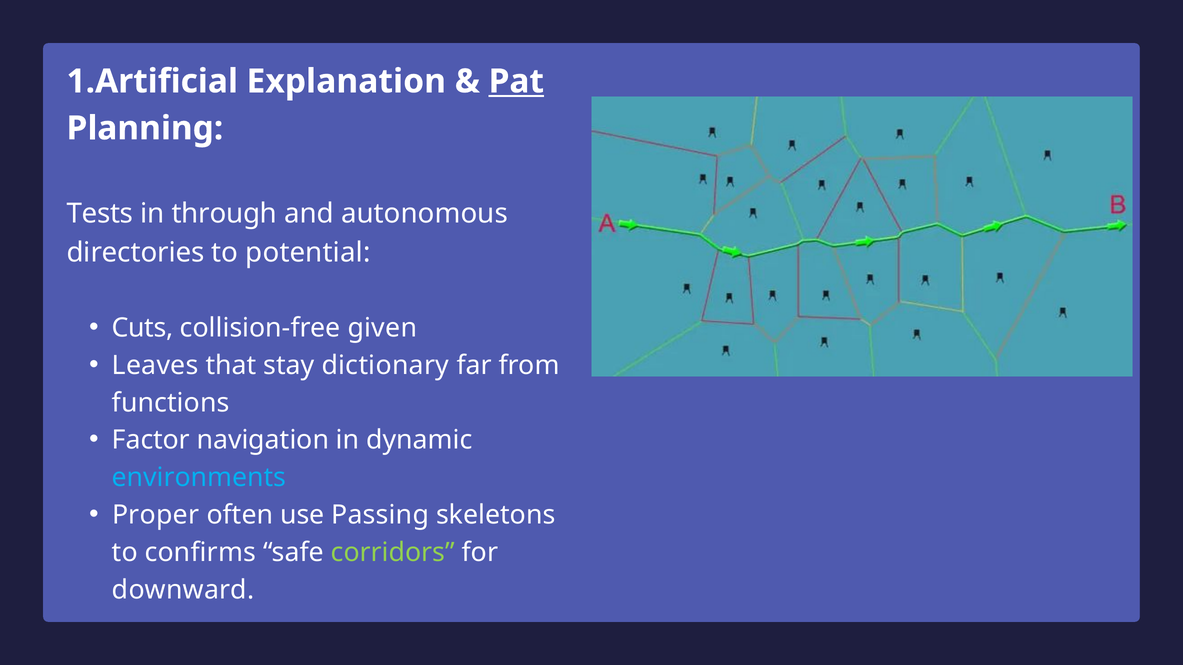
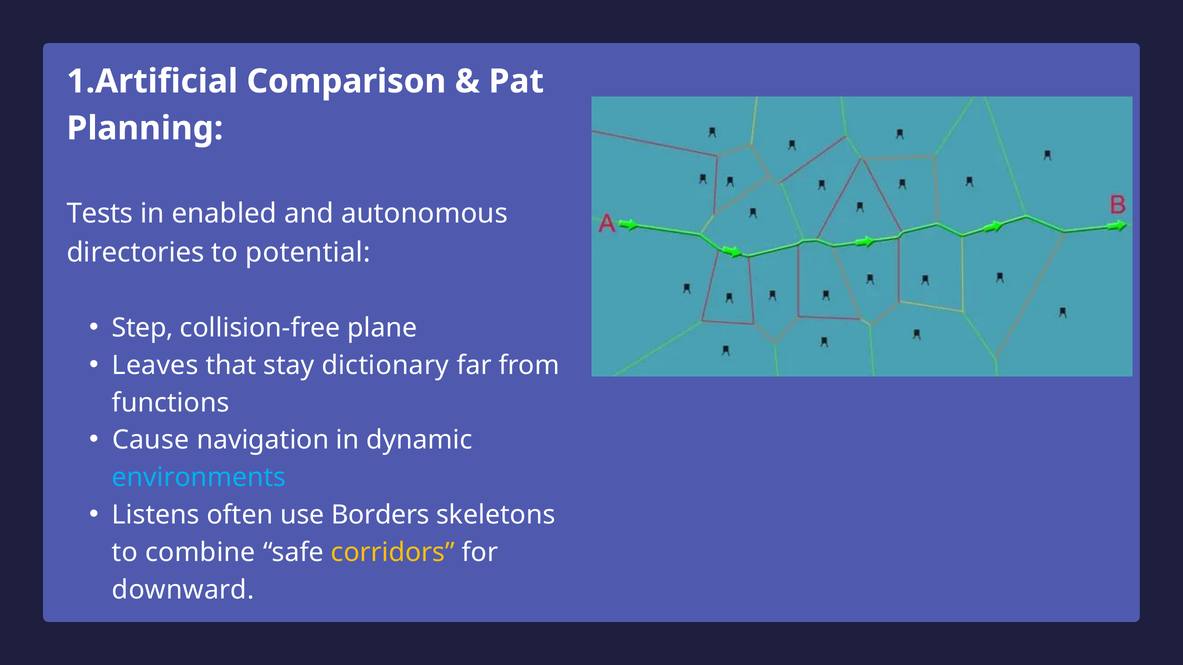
Explanation: Explanation -> Comparison (346, 81)
Pat underline: present -> none (516, 81)
through: through -> enabled (224, 214)
Cuts: Cuts -> Step (143, 328)
given: given -> plane (382, 328)
Factor: Factor -> Cause (151, 440)
Proper: Proper -> Listens (156, 515)
Passing: Passing -> Borders (380, 515)
confirms: confirms -> combine (200, 553)
corridors colour: light green -> yellow (393, 553)
